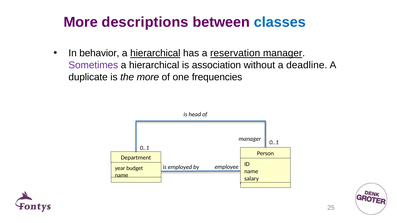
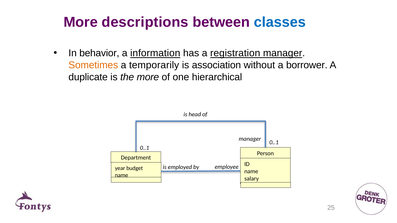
hierarchical: hierarchical -> information (155, 53)
reservation: reservation -> registration (235, 53)
Sometimes colour: purple -> orange (93, 65)
hierarchical: hierarchical -> temporarily (154, 65)
deadline: deadline -> borrower (307, 65)
frequencies: frequencies -> hierarchical (217, 77)
